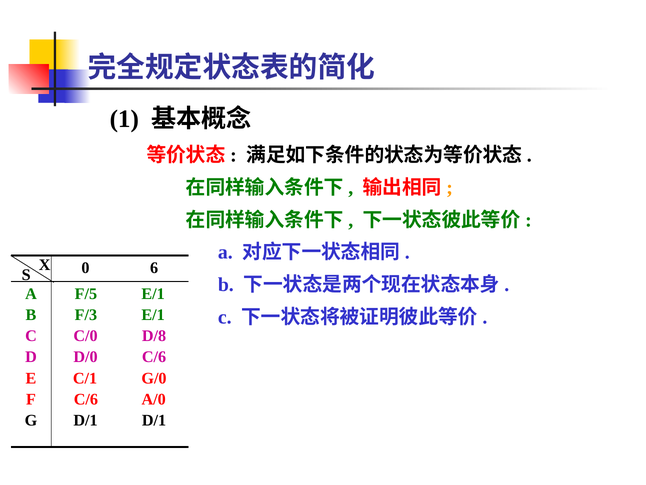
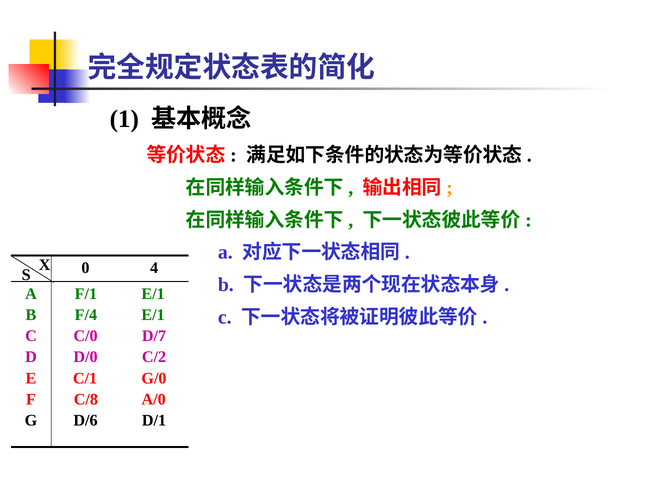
6: 6 -> 4 (154, 268)
F/5: F/5 -> F/1 (86, 293)
F/3: F/3 -> F/4 (86, 315)
D/8: D/8 -> D/7 (154, 336)
D/0 C/6: C/6 -> C/2 (154, 357)
C/6: C/6 -> C/8 (86, 399)
D/1: D/1 -> D/6 (86, 420)
